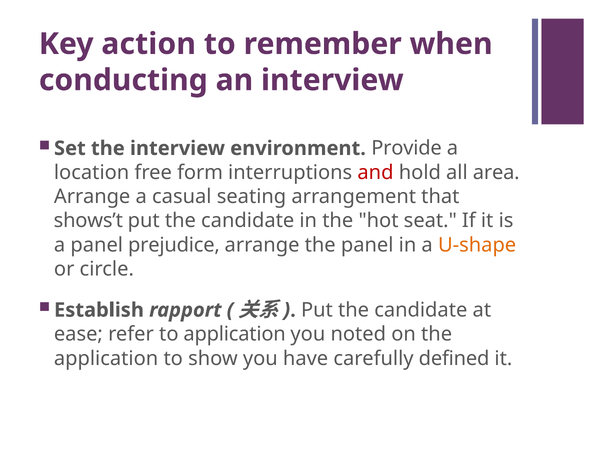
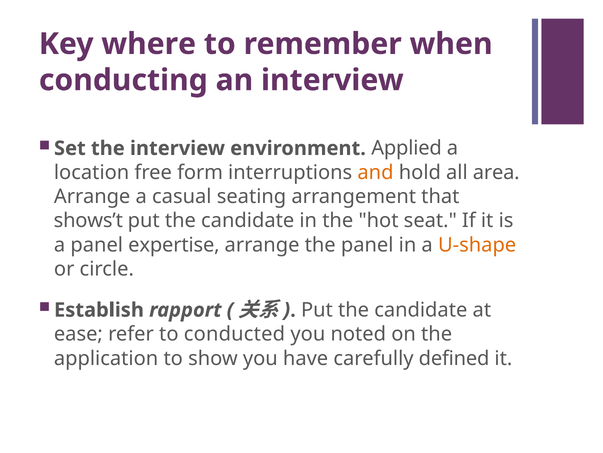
action: action -> where (149, 44)
Provide: Provide -> Applied (407, 148)
and colour: red -> orange (376, 172)
prejudice: prejudice -> expertise (174, 245)
to application: application -> conducted (234, 334)
